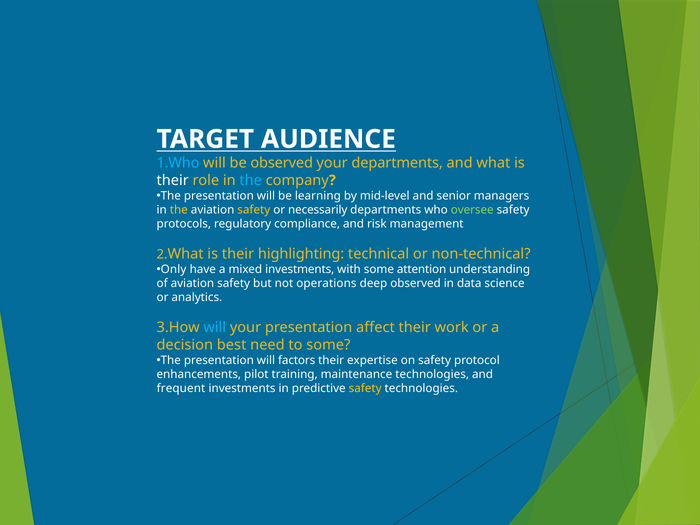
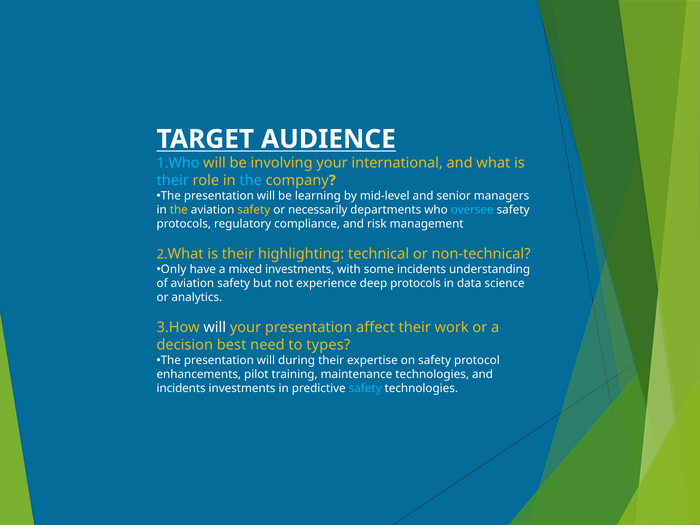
be observed: observed -> involving (282, 163)
your departments: departments -> international (397, 163)
their colour: white -> light blue (173, 180)
oversee colour: light green -> light blue (472, 210)
some attention: attention -> incidents (422, 269)
operations: operations -> experience (326, 283)
deep observed: observed -> protocols (416, 283)
will colour: light blue -> white (215, 327)
to some: some -> types (328, 345)
factors: factors -> during (297, 360)
frequent: frequent -> incidents (181, 388)
safety colour: yellow -> light blue (365, 388)
